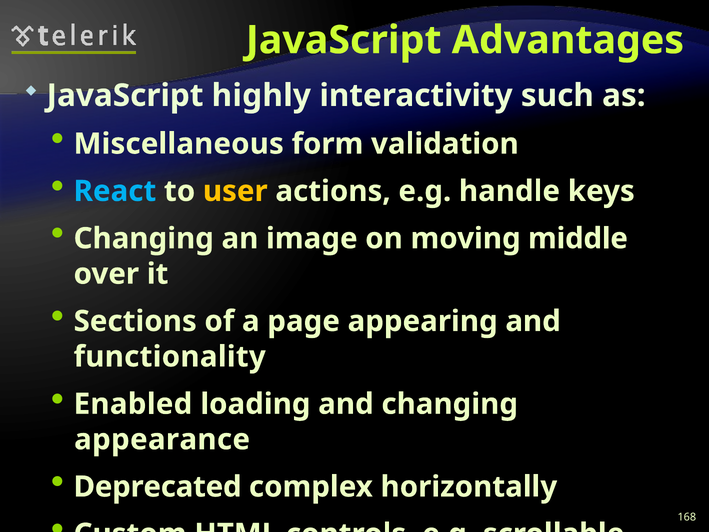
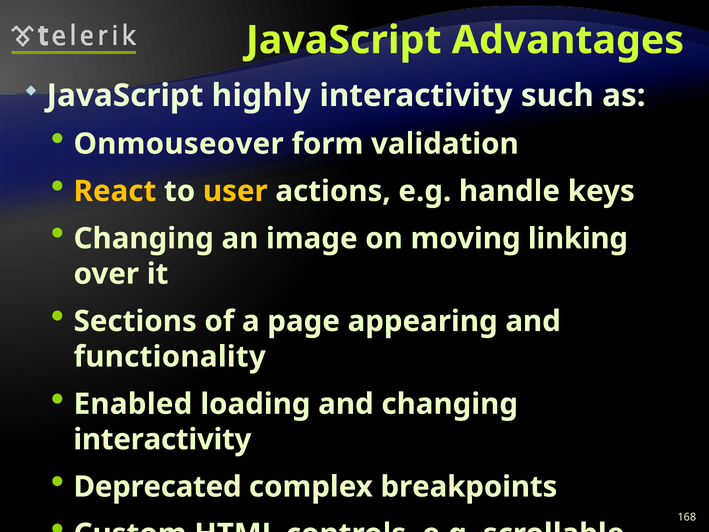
Miscellaneous: Miscellaneous -> Onmouseover (179, 144)
React colour: light blue -> yellow (115, 191)
middle: middle -> linking (578, 238)
appearance: appearance -> interactivity (162, 439)
horizontally: horizontally -> breakpoints (469, 487)
